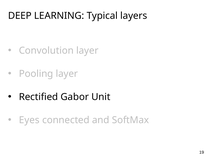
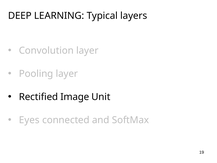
Gabor: Gabor -> Image (75, 97)
